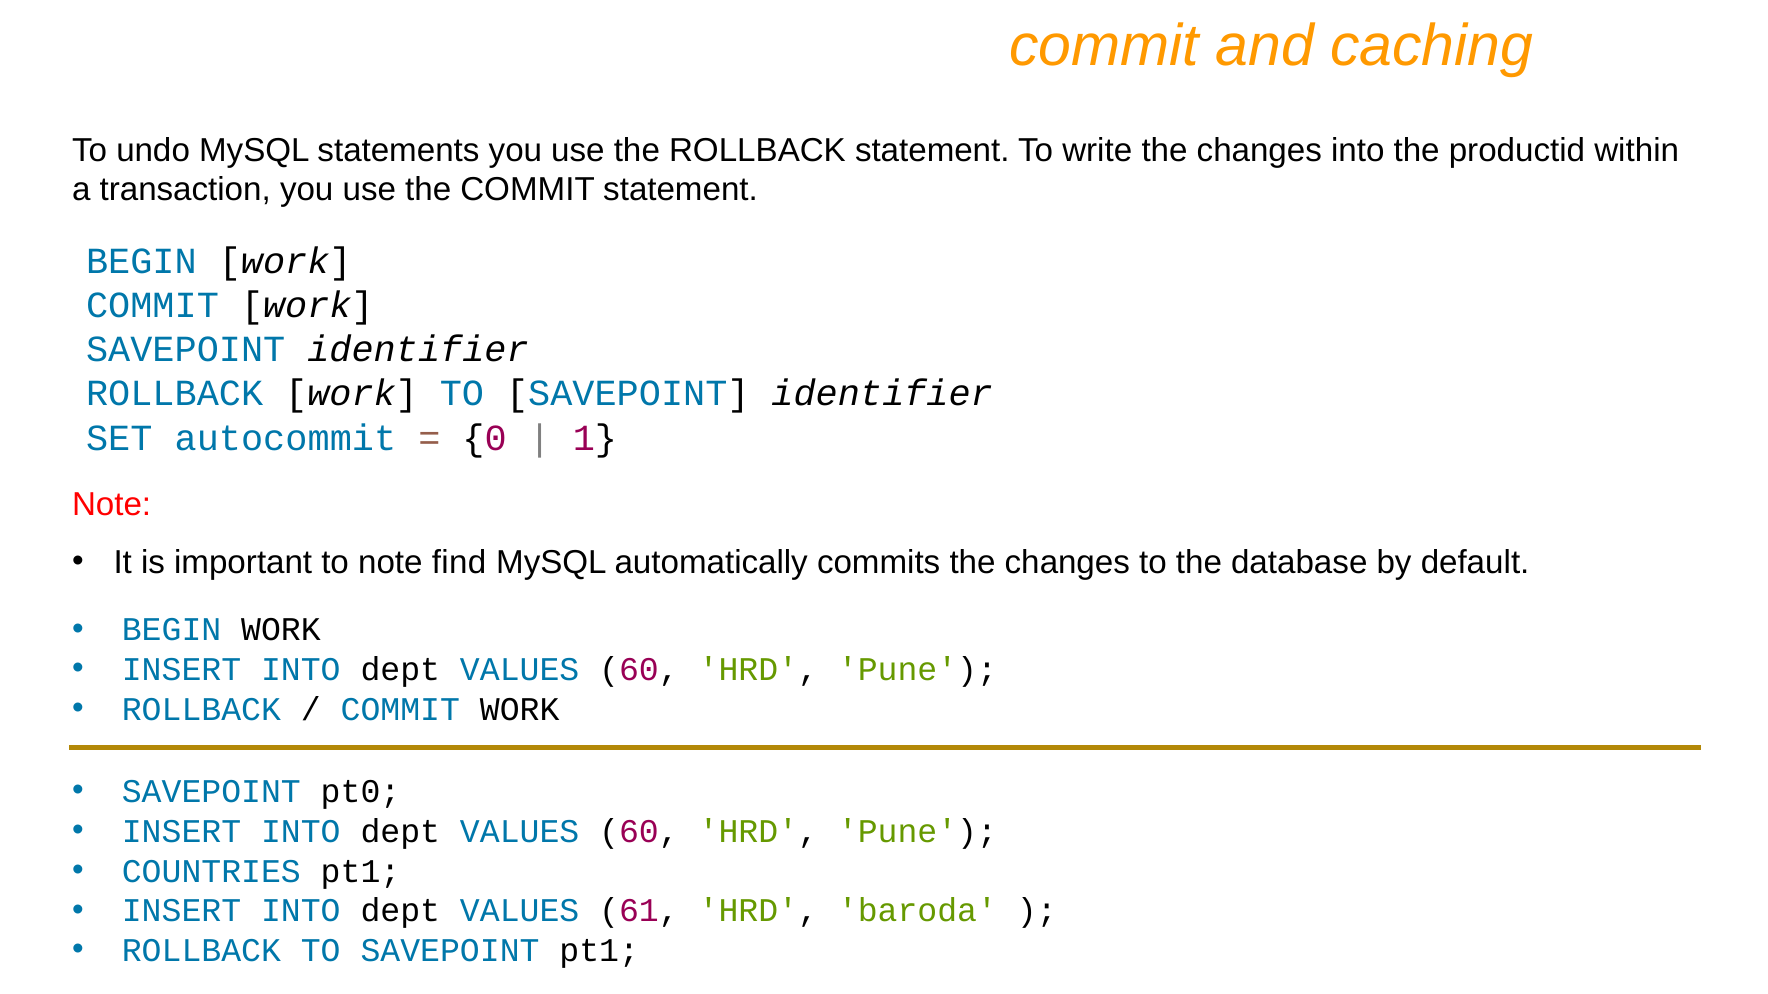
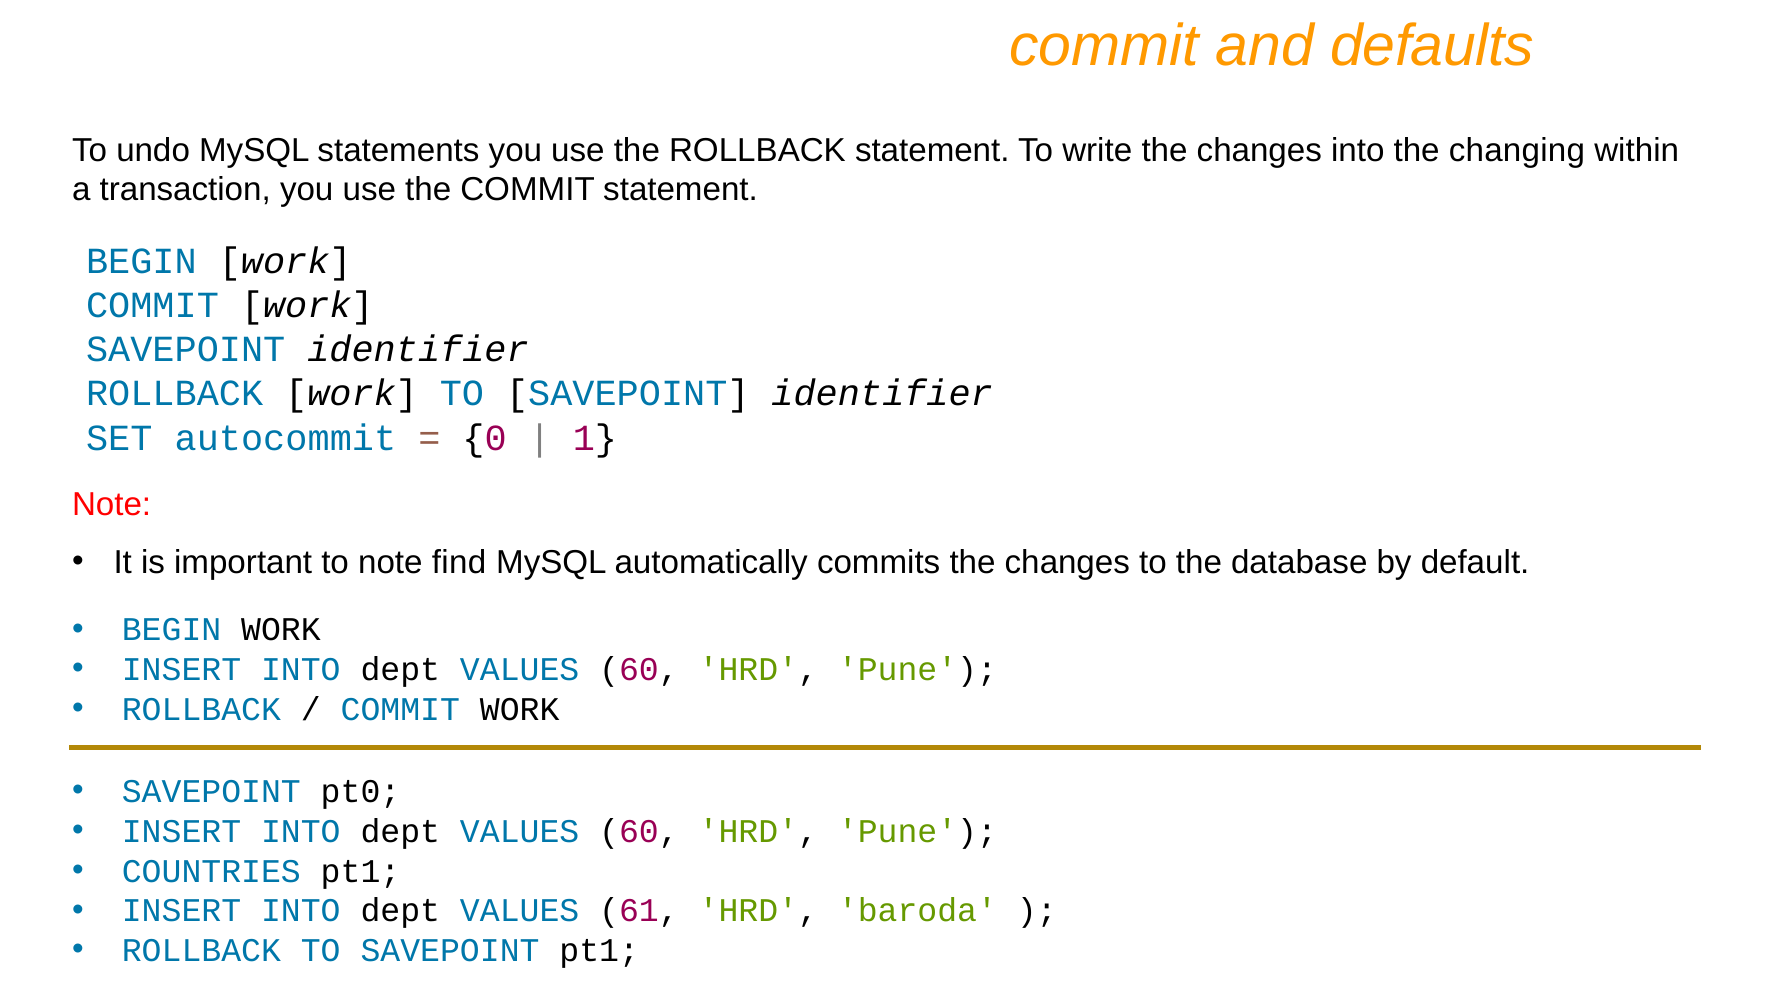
caching: caching -> defaults (1432, 46)
productid: productid -> changing (1517, 150)
